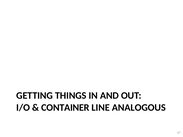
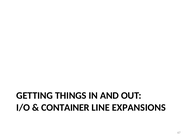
ANALOGOUS: ANALOGOUS -> EXPANSIONS (139, 108)
